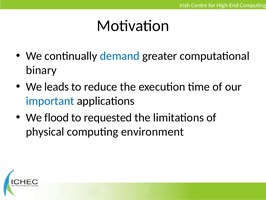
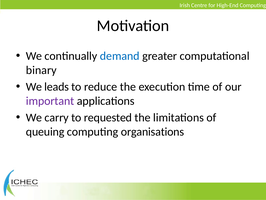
important colour: blue -> purple (50, 101)
flood: flood -> carry (57, 117)
physical: physical -> queuing (45, 131)
environment: environment -> organisations (153, 131)
